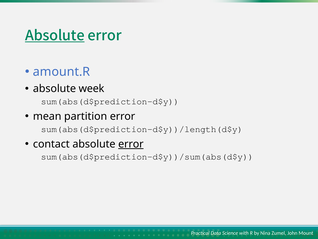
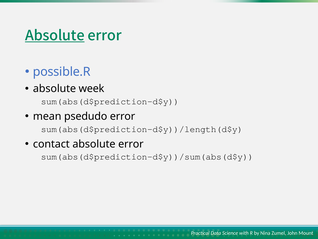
amount.R: amount.R -> possible.R (62, 72)
partition: partition -> psedudo (86, 116)
error underline: present -> none (131, 144)
